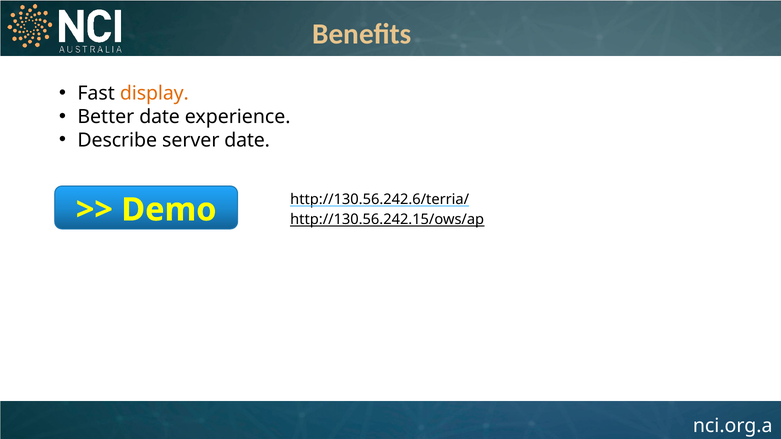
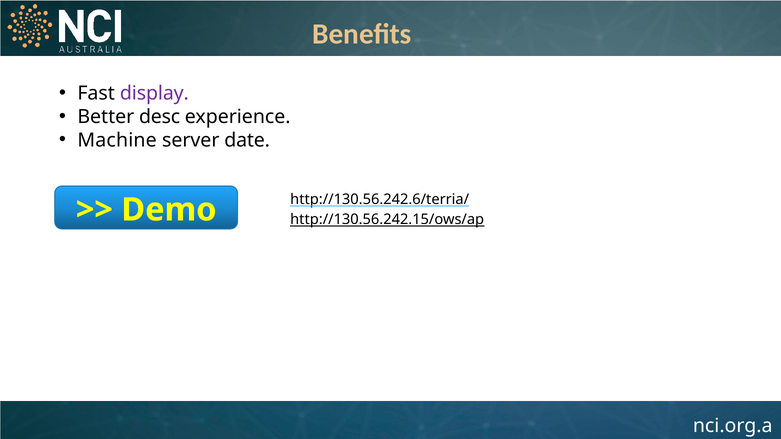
display colour: orange -> purple (154, 93)
Better date: date -> desc (160, 117)
Describe: Describe -> Machine (117, 140)
